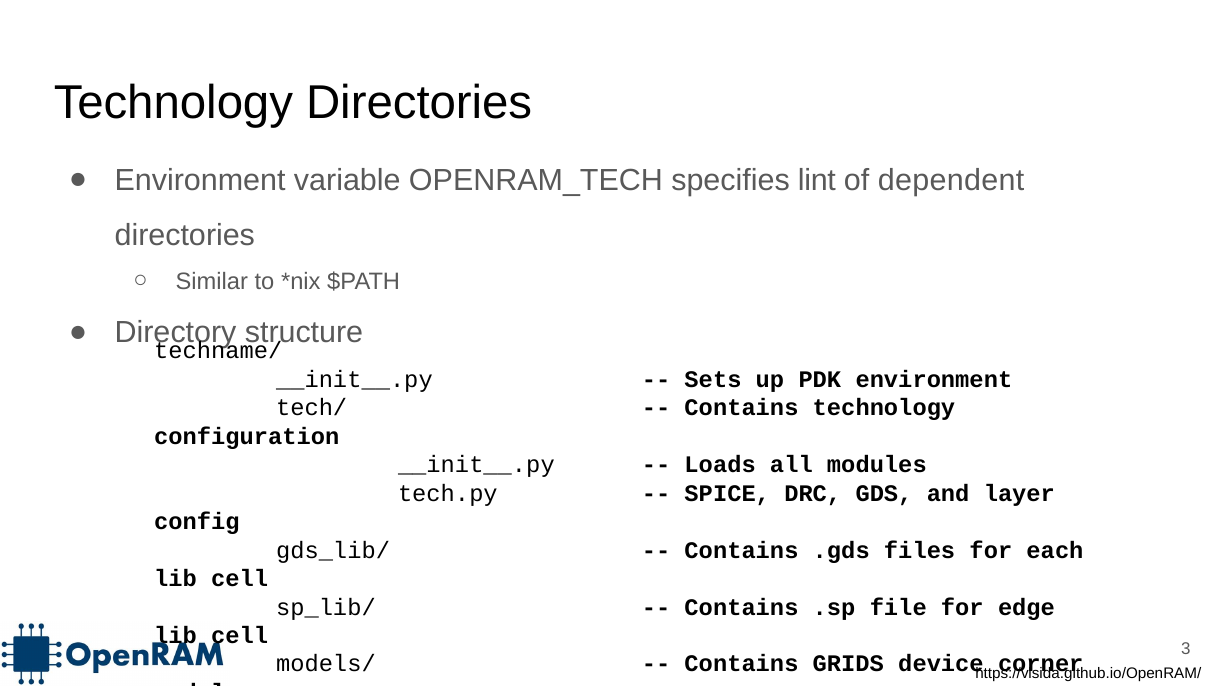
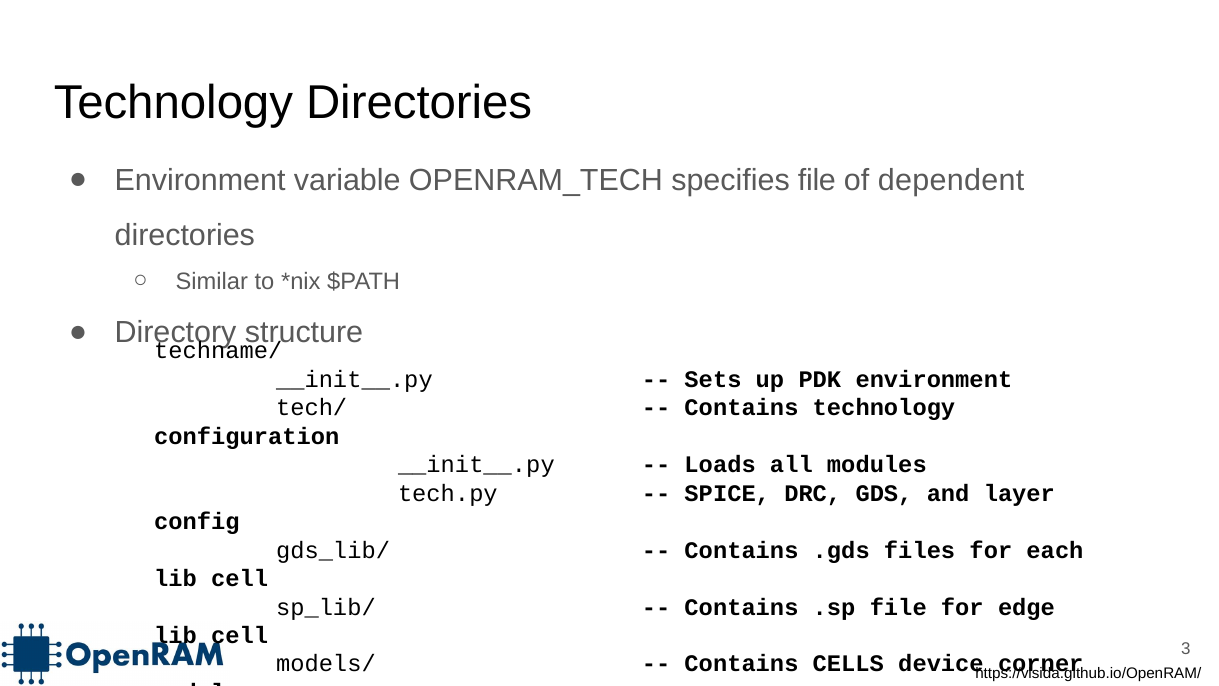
specifies lint: lint -> file (817, 180)
GRIDS: GRIDS -> CELLS (848, 664)
